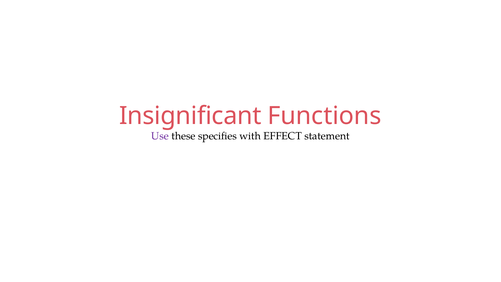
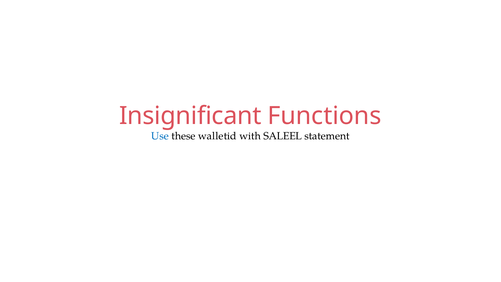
Use colour: purple -> blue (160, 136)
specifies: specifies -> walletid (217, 136)
EFFECT: EFFECT -> SALEEL (283, 136)
